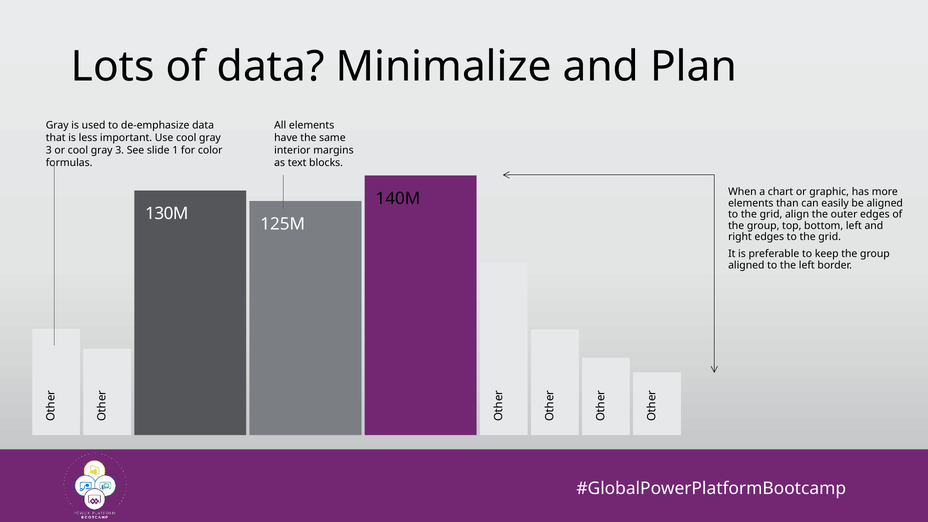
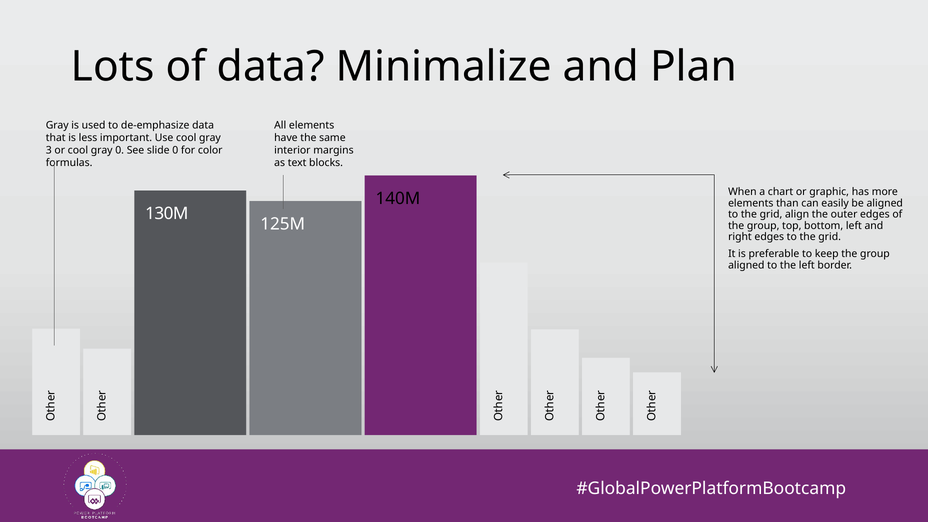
or cool gray 3: 3 -> 0 (120, 150)
slide 1: 1 -> 0 (175, 150)
